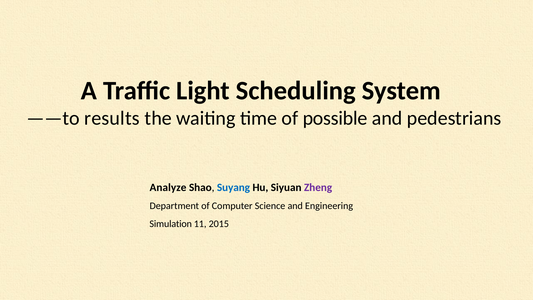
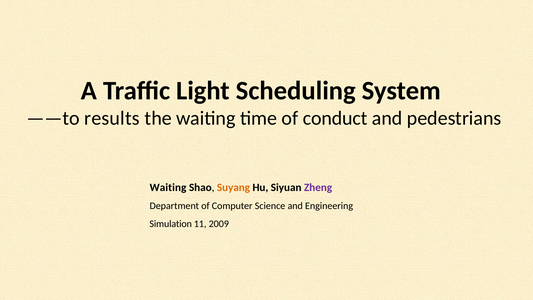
possible: possible -> conduct (335, 118)
Analyze: Analyze -> Waiting (168, 187)
Suyang colour: blue -> orange (233, 187)
2015: 2015 -> 2009 (219, 224)
